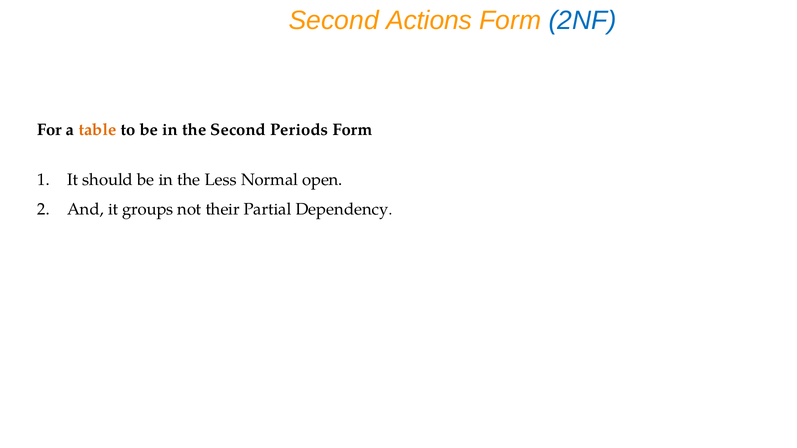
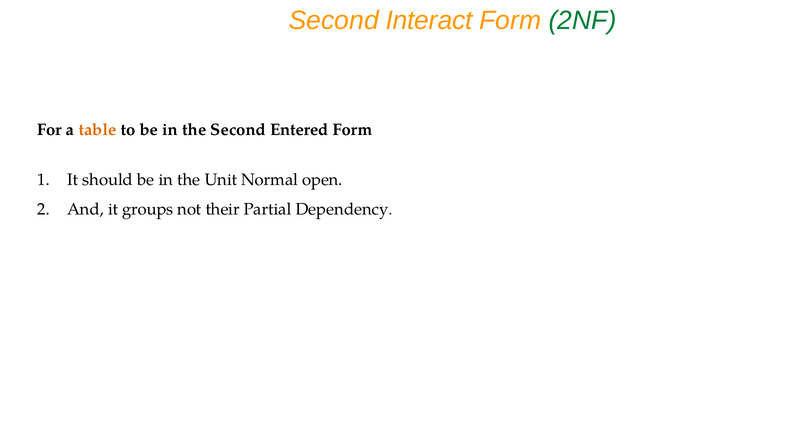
Actions: Actions -> Interact (429, 21)
2NF colour: blue -> green (582, 21)
Periods: Periods -> Entered (299, 130)
Less: Less -> Unit (221, 180)
